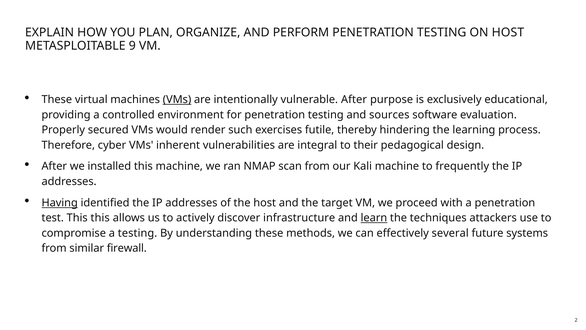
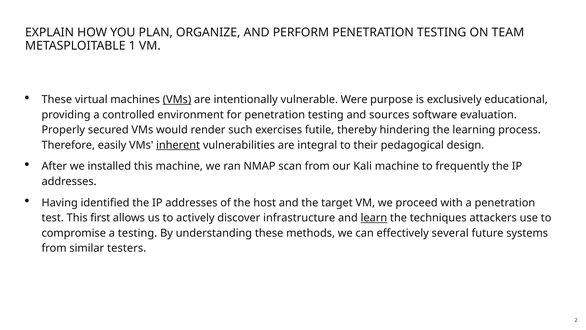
ON HOST: HOST -> TEAM (508, 32)
9: 9 -> 1 (132, 46)
vulnerable After: After -> Were (354, 99)
cyber: cyber -> easily (112, 145)
inherent underline: none -> present (178, 145)
Having underline: present -> none (60, 203)
This this: this -> first (100, 218)
firewall: firewall -> testers (127, 248)
